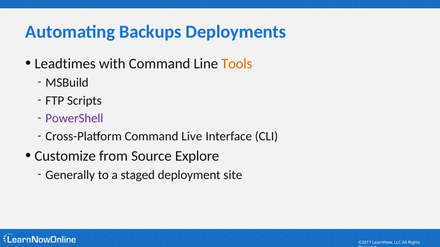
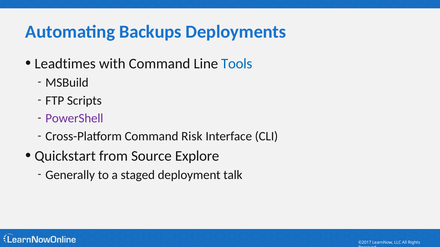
Tools colour: orange -> blue (237, 64)
Live: Live -> Risk (192, 137)
Customize: Customize -> Quickstart (65, 156)
site: site -> talk (233, 175)
